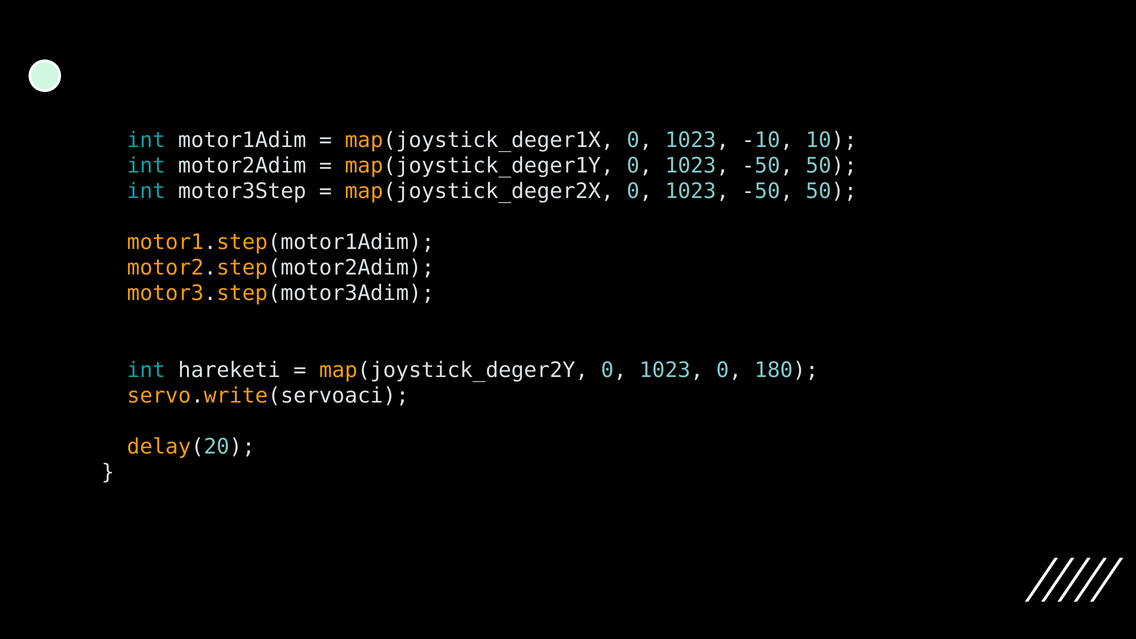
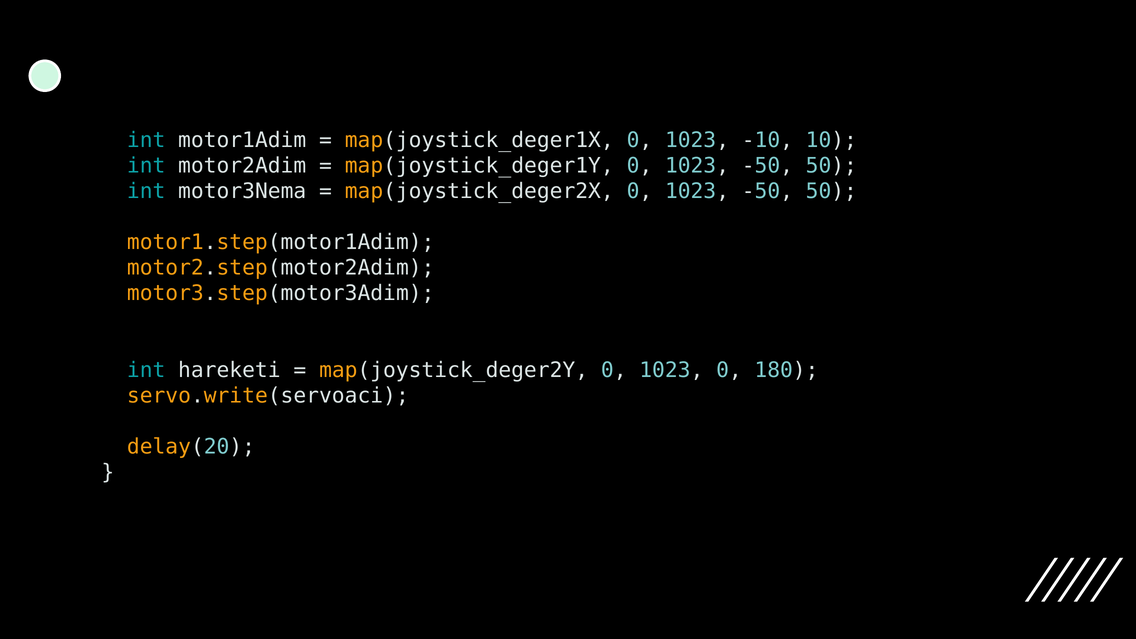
motor3Step: motor3Step -> motor3Nema (242, 191)
